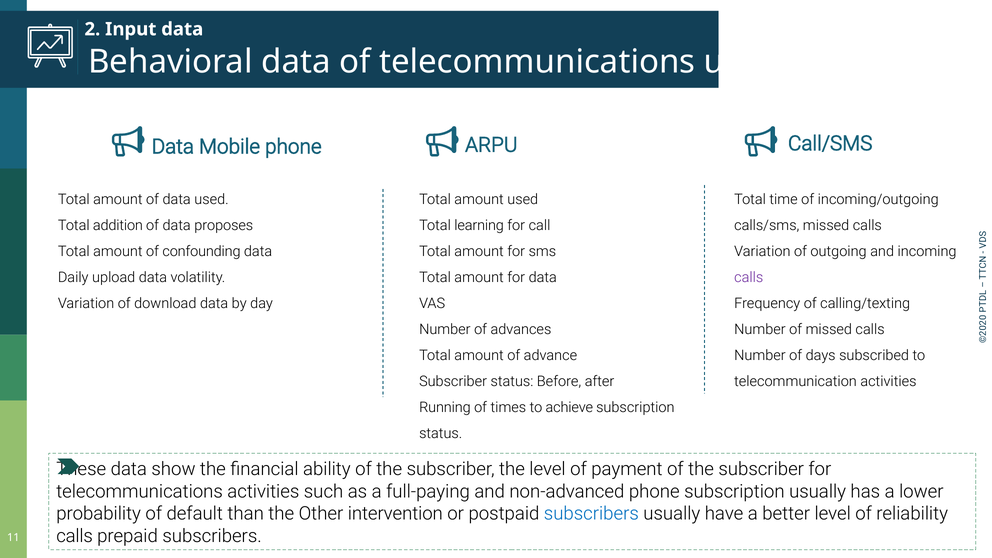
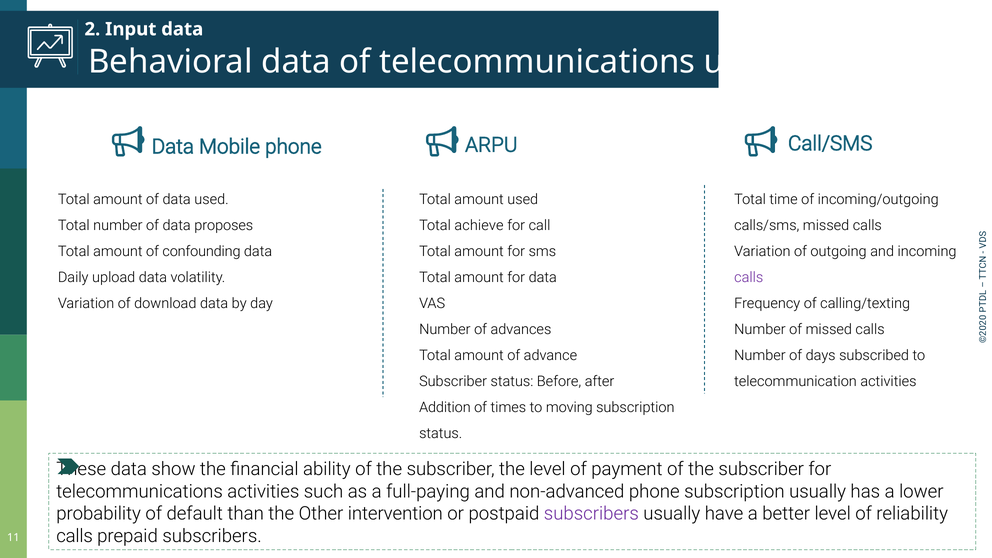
Total addition: addition -> number (118, 225)
learning: learning -> achieve (479, 225)
Running: Running -> Addition (445, 408)
achieve: achieve -> moving (569, 408)
subscribers colour: blue -> purple (591, 514)
